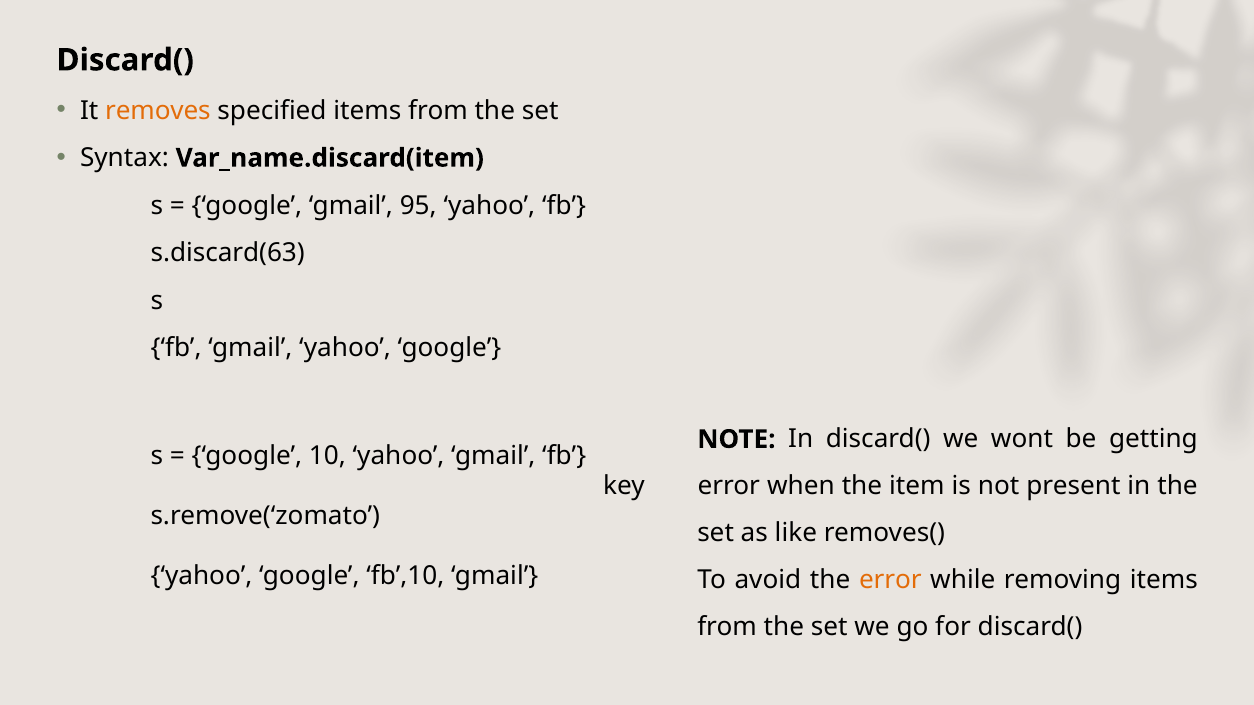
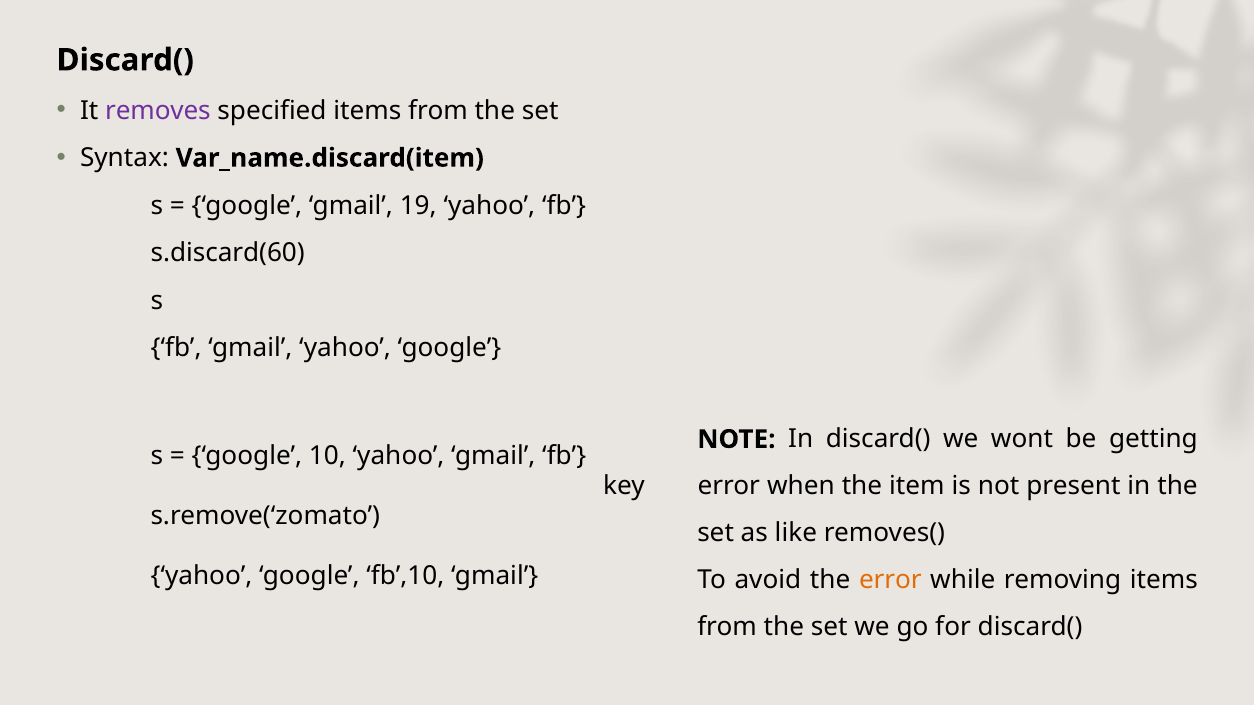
removes colour: orange -> purple (158, 110)
95: 95 -> 19 (418, 206)
s.discard(63: s.discard(63 -> s.discard(60 (228, 253)
